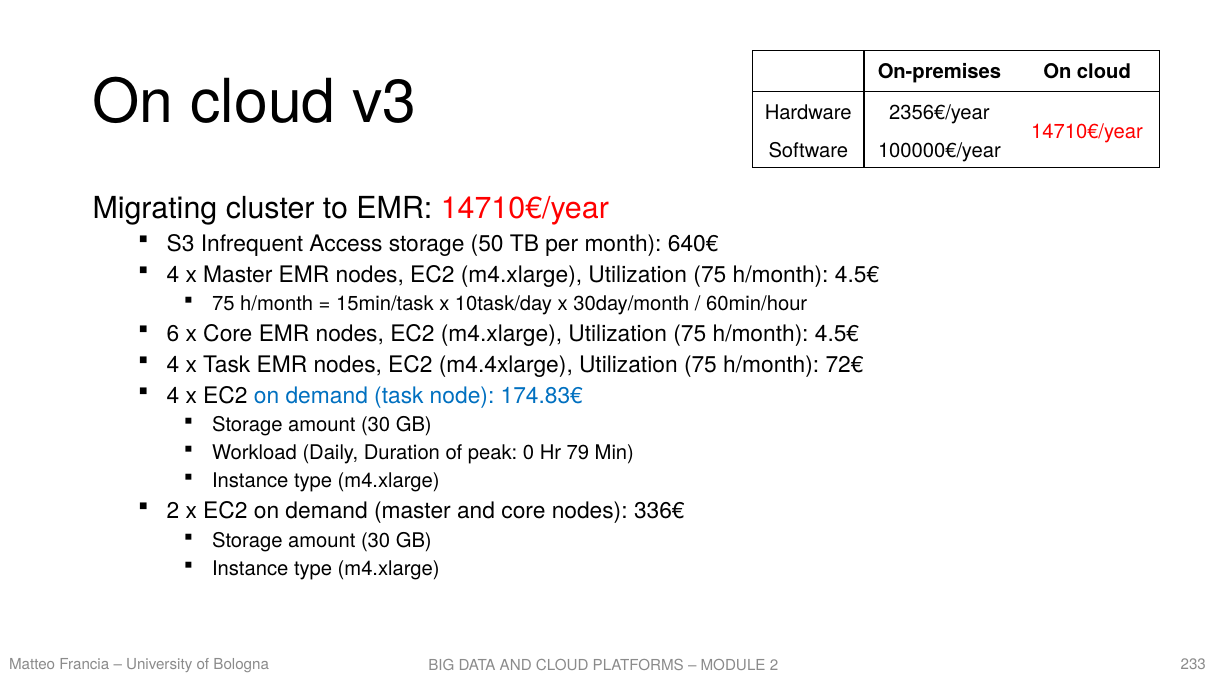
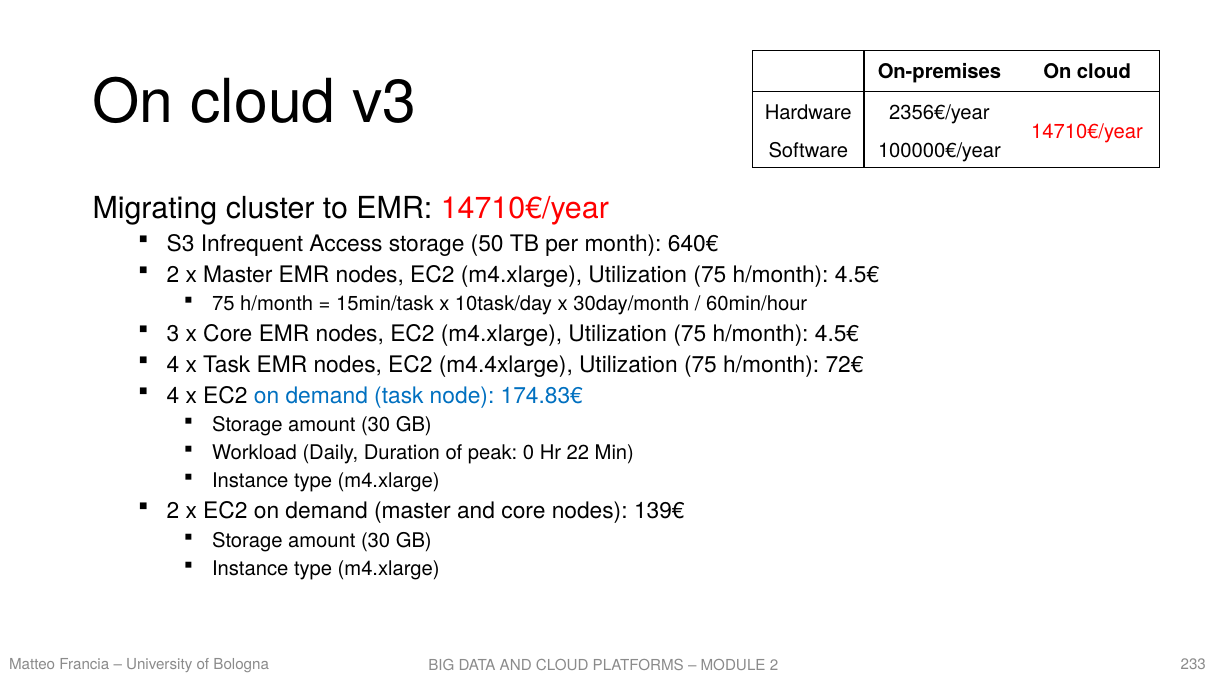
4: 4 -> 2 (173, 275)
6: 6 -> 3 (173, 334)
79: 79 -> 22 (578, 453)
336€: 336€ -> 139€ (659, 511)
